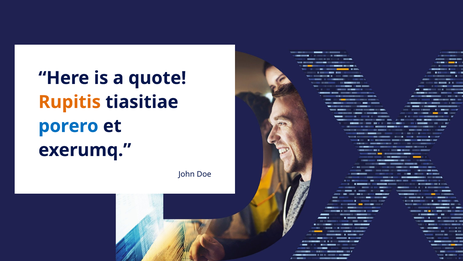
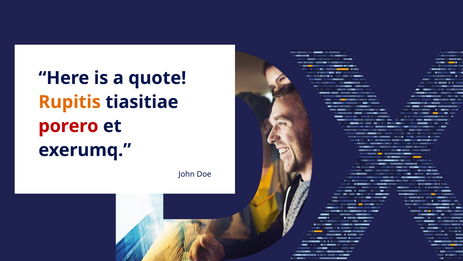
porero colour: blue -> red (68, 126)
